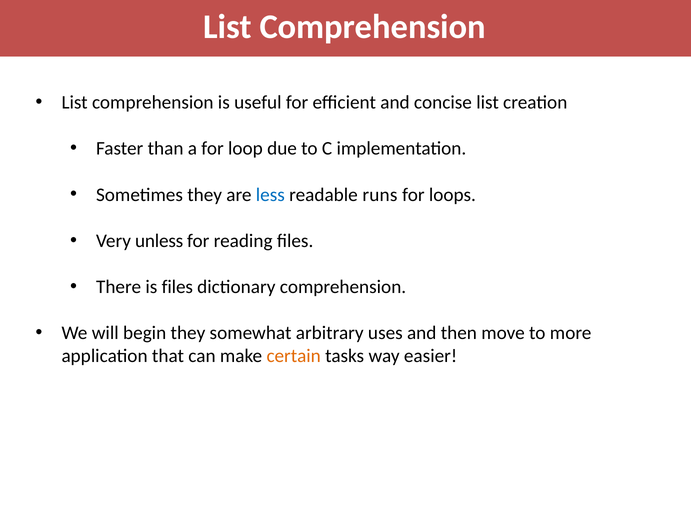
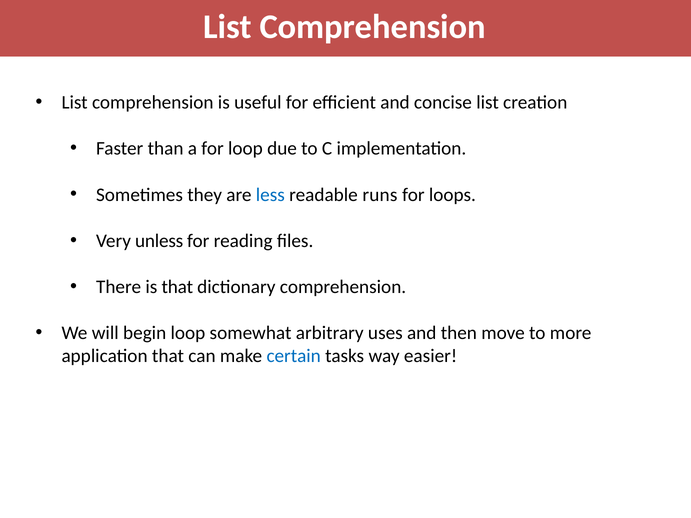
is files: files -> that (177, 287)
begin they: they -> loop (188, 333)
certain colour: orange -> blue (294, 356)
